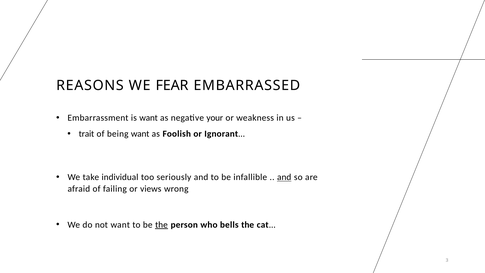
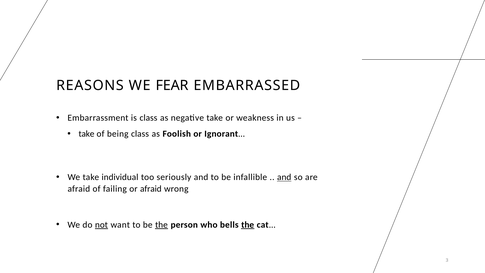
is want: want -> class (148, 118)
negative your: your -> take (215, 118)
trait: trait -> take (86, 134)
being want: want -> class (140, 134)
or views: views -> afraid (151, 189)
not underline: none -> present (101, 225)
the underline: none -> present (248, 225)
